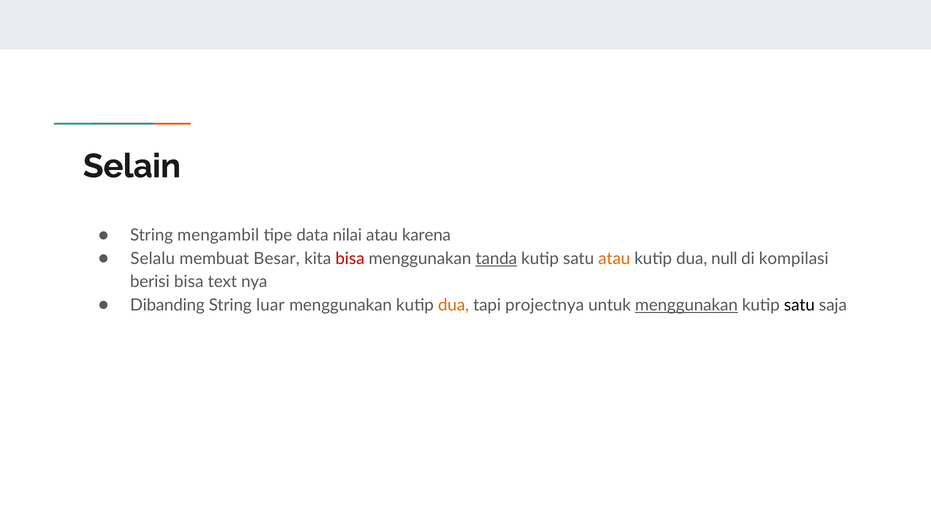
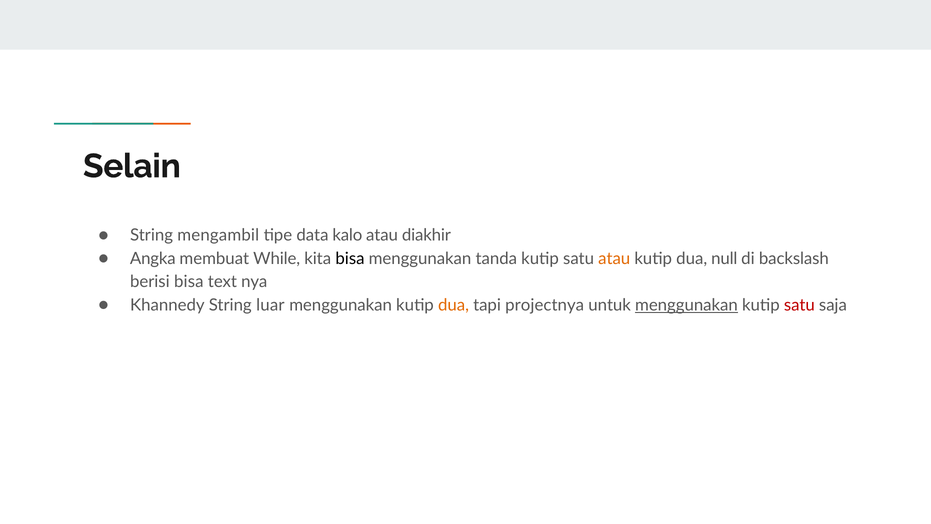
nilai: nilai -> kalo (347, 235)
karena: karena -> diakhir (426, 235)
Selalu: Selalu -> Angka (153, 258)
Besar: Besar -> While (277, 258)
bisa colour: red -> black (350, 258)
tanda underline: present -> none (496, 258)
kompilasi: kompilasi -> backslash (794, 258)
Dibanding: Dibanding -> Khannedy (167, 305)
satu colour: black -> red (799, 305)
